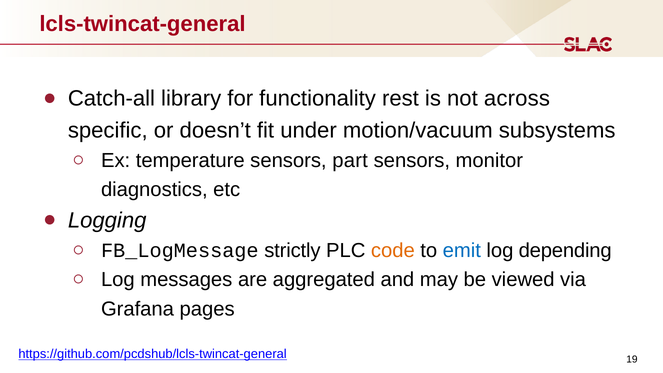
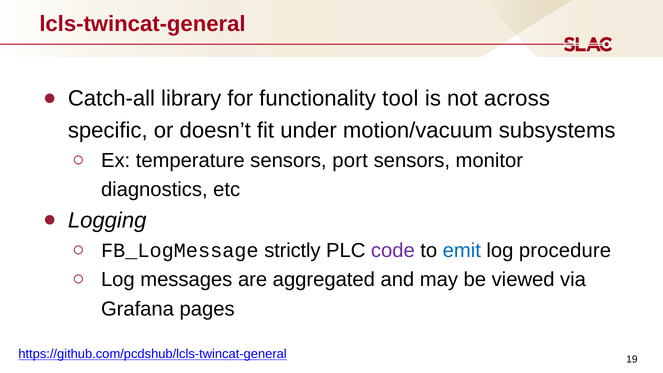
rest: rest -> tool (400, 98)
part: part -> port (350, 160)
code colour: orange -> purple (393, 251)
depending: depending -> procedure (565, 251)
